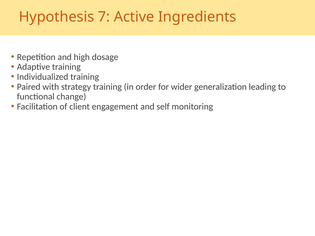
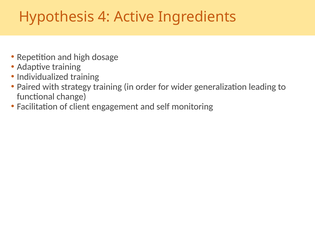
7: 7 -> 4 (104, 17)
